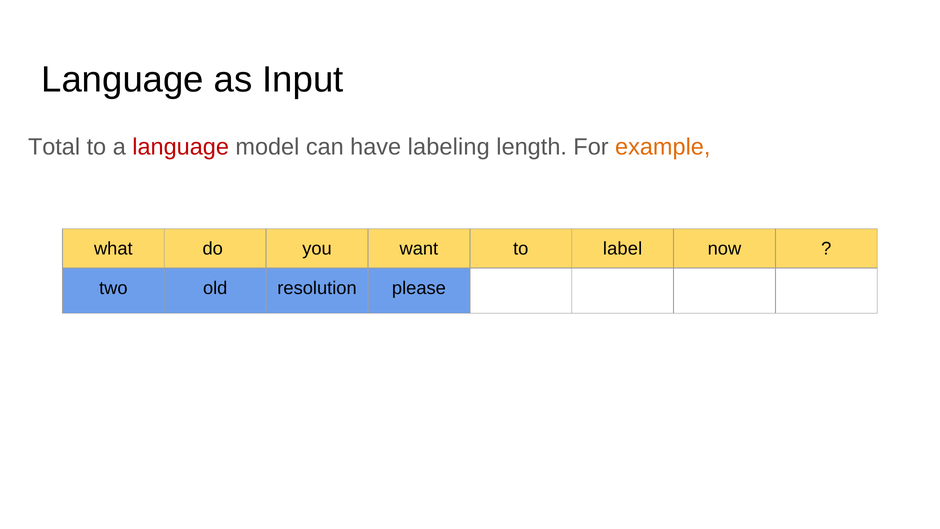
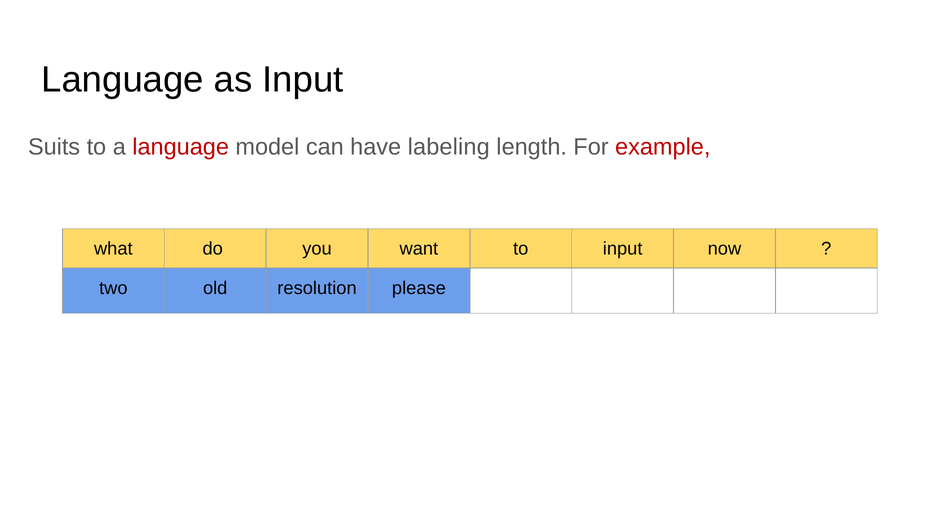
Total: Total -> Suits (54, 147)
example colour: orange -> red (663, 147)
to label: label -> input (623, 249)
